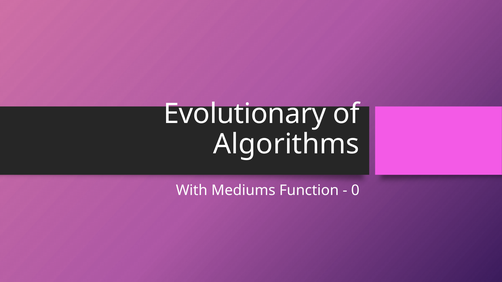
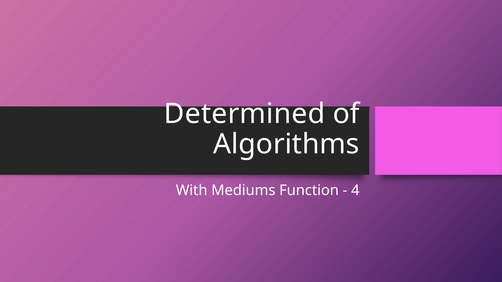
Evolutionary: Evolutionary -> Determined (245, 114)
0: 0 -> 4 (355, 191)
